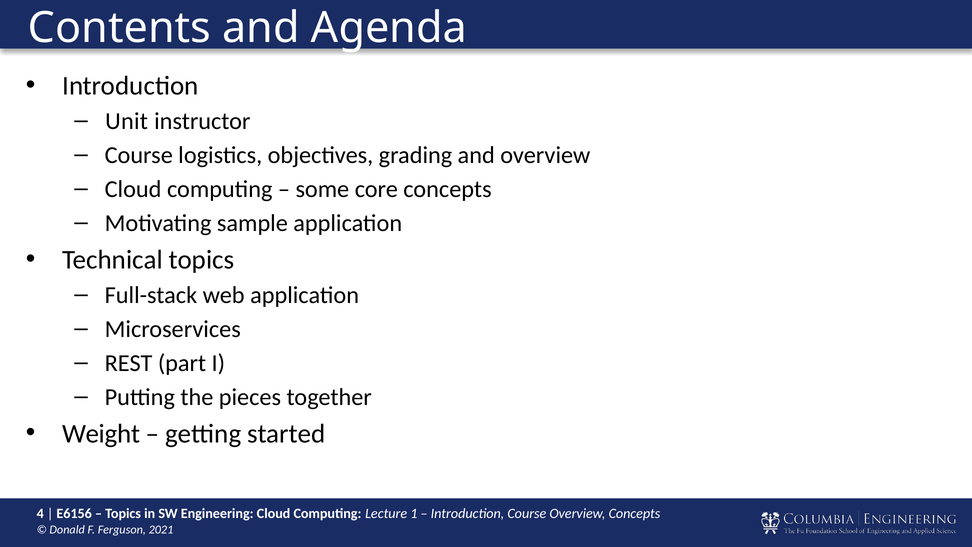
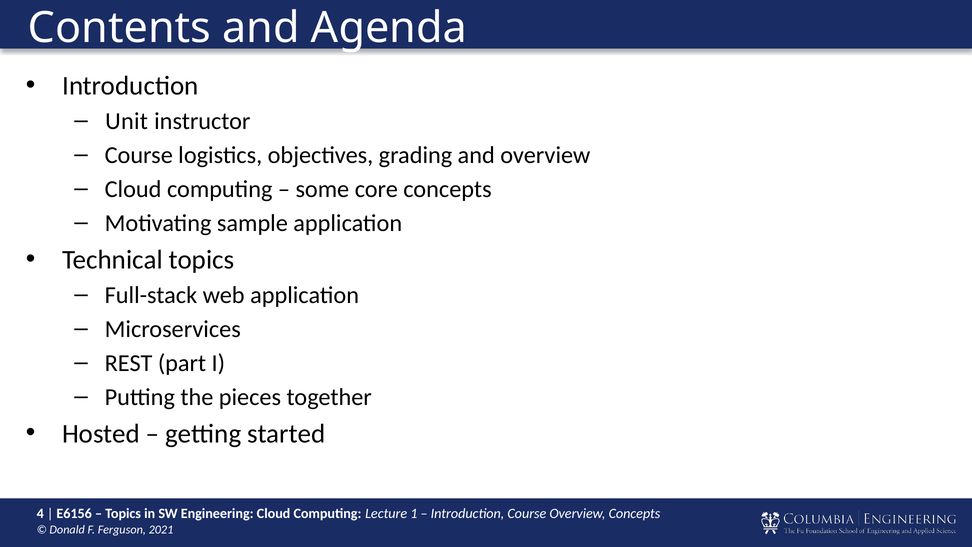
Weight: Weight -> Hosted (101, 433)
